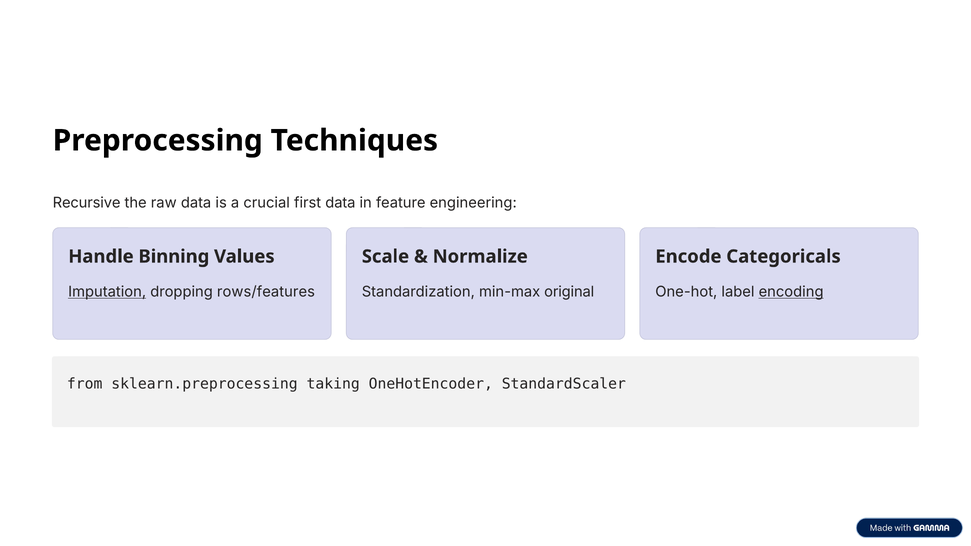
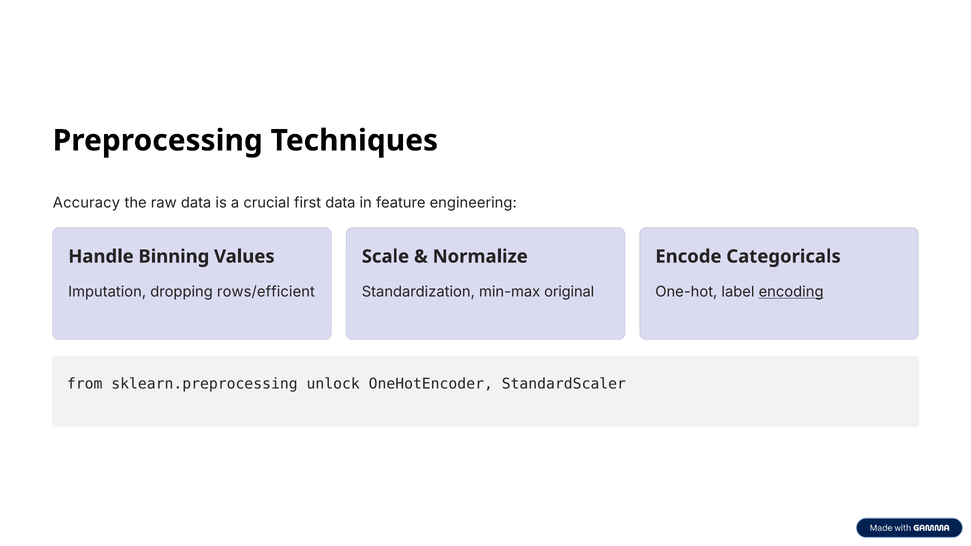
Recursive: Recursive -> Accuracy (86, 203)
Imputation underline: present -> none (107, 292)
rows/features: rows/features -> rows/efficient (266, 292)
taking: taking -> unlock (333, 384)
